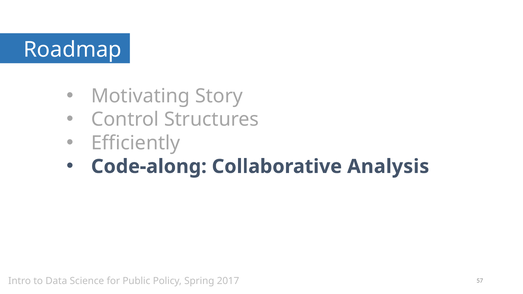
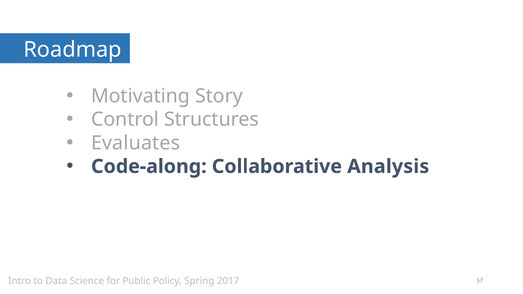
Efficiently: Efficiently -> Evaluates (136, 143)
